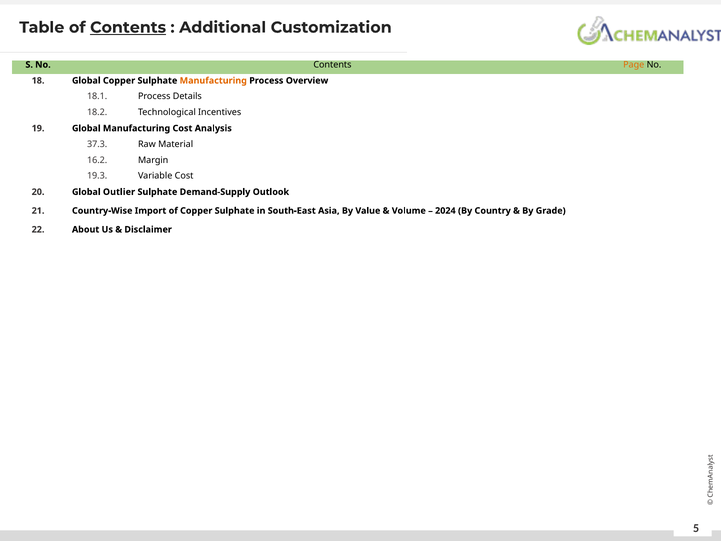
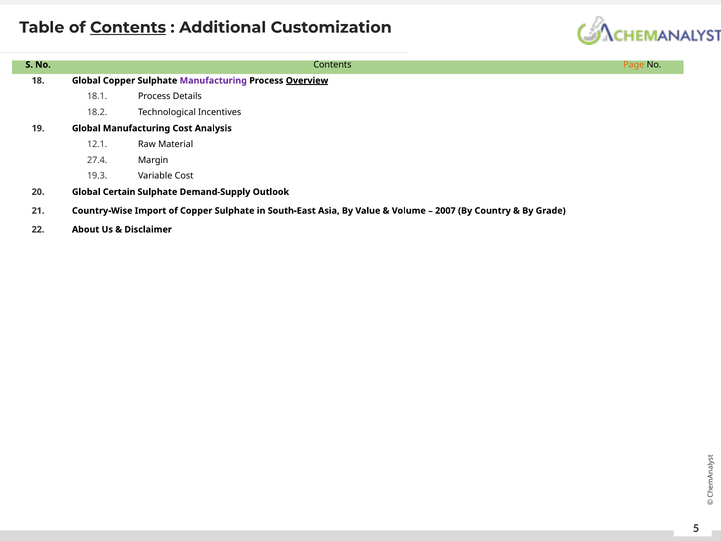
Manufacturing colour: orange -> purple (213, 81)
Overview underline: none -> present (307, 81)
37.3: 37.3 -> 12.1 (97, 144)
16.2: 16.2 -> 27.4 (97, 160)
Outlier: Outlier -> Certain (119, 192)
2024: 2024 -> 2007 (445, 211)
